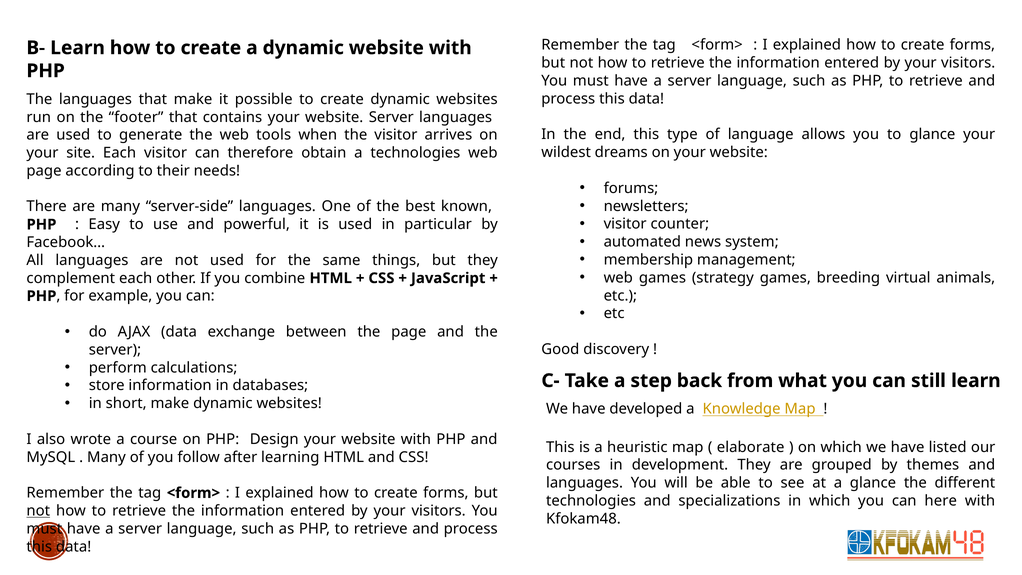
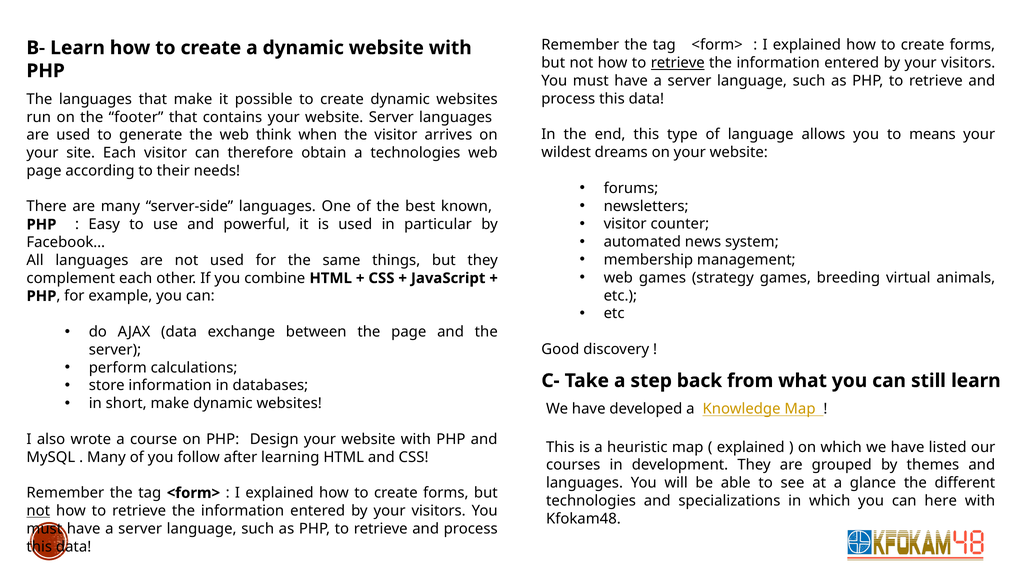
retrieve underline: none -> present (678, 63)
to glance: glance -> means (932, 134)
tools: tools -> think (274, 135)
elaborate: elaborate -> explained (751, 447)
